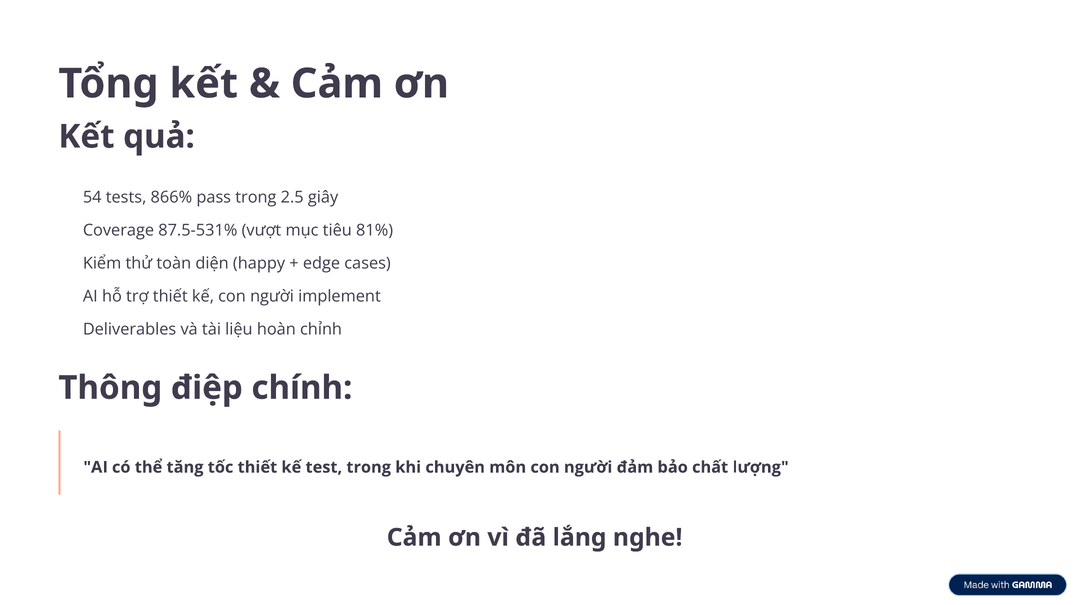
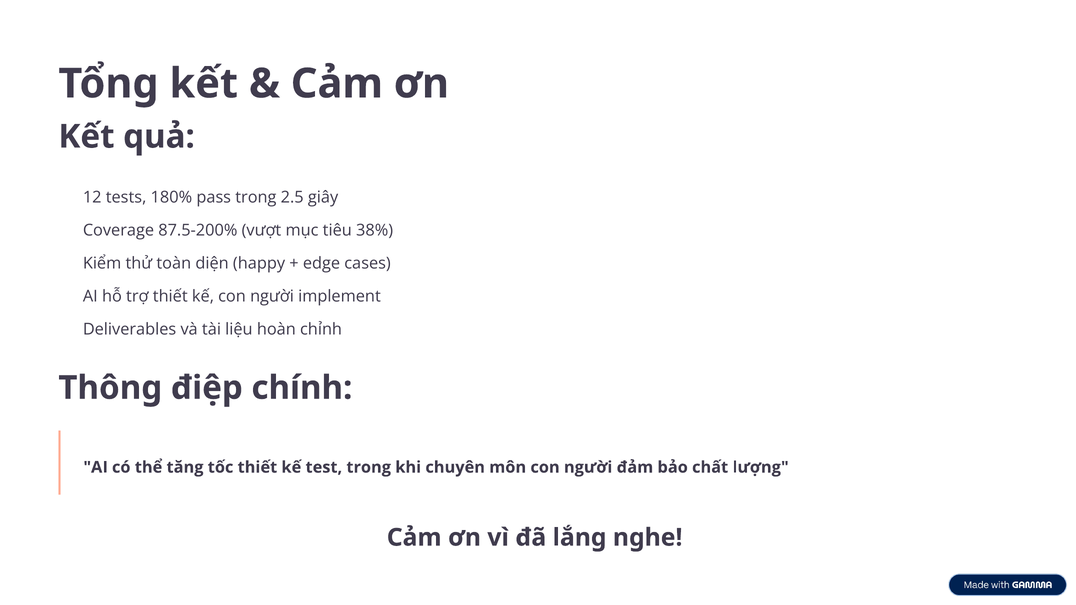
54: 54 -> 12 (92, 197)
866%: 866% -> 180% (171, 197)
87.5-531%: 87.5-531% -> 87.5-200% (198, 231)
81%: 81% -> 38% (375, 231)
